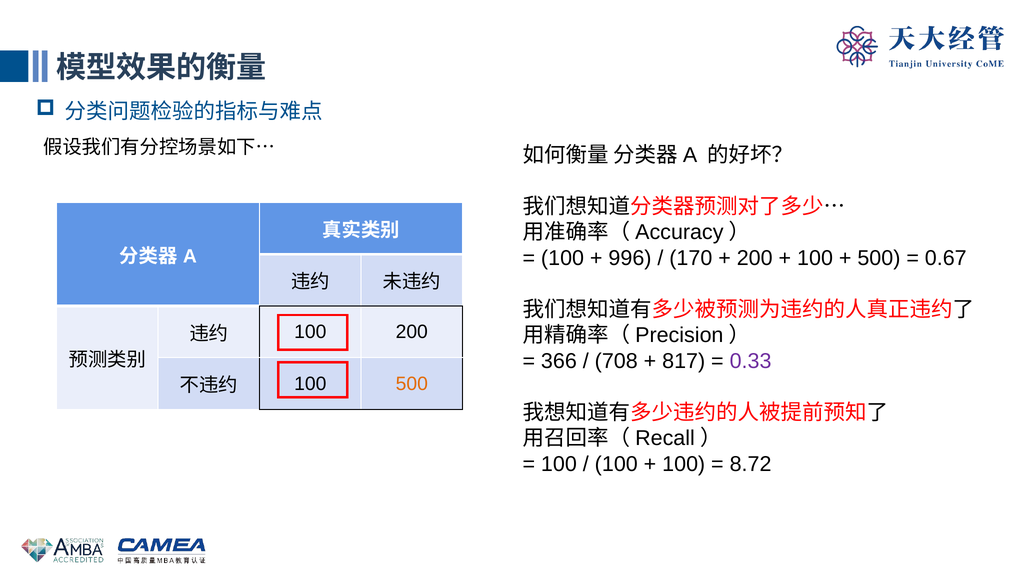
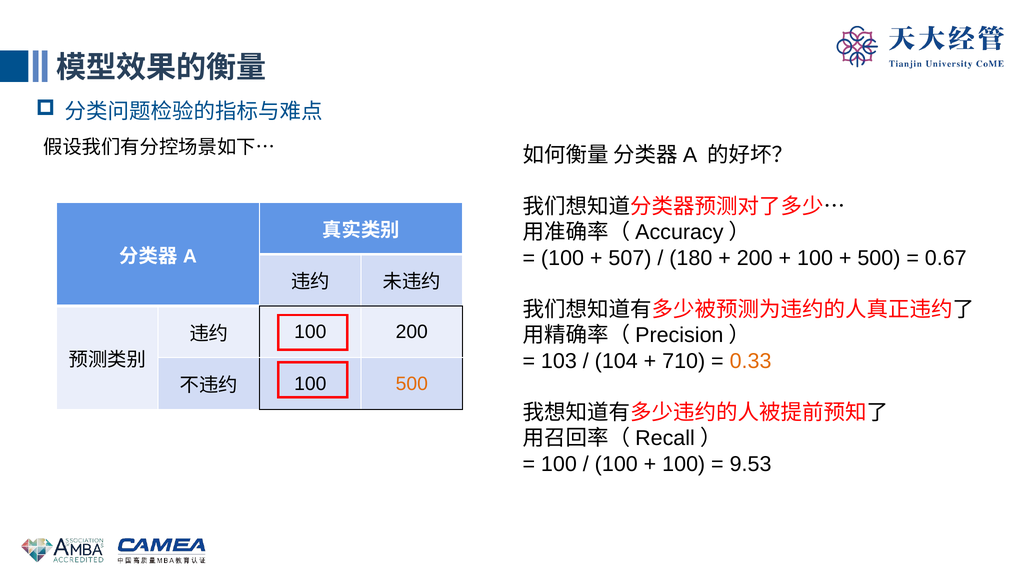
996: 996 -> 507 (630, 258)
170: 170 -> 180 (691, 258)
366: 366 -> 103 (559, 361)
708: 708 -> 104 (616, 361)
817: 817 -> 710 (684, 361)
0.33 colour: purple -> orange (751, 361)
8.72: 8.72 -> 9.53 (751, 464)
